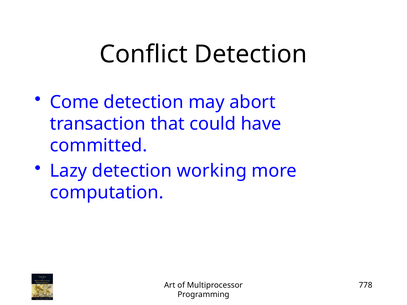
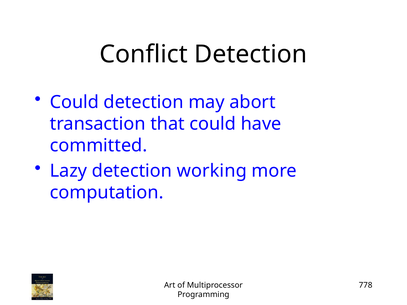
Come: Come -> Could (74, 102)
